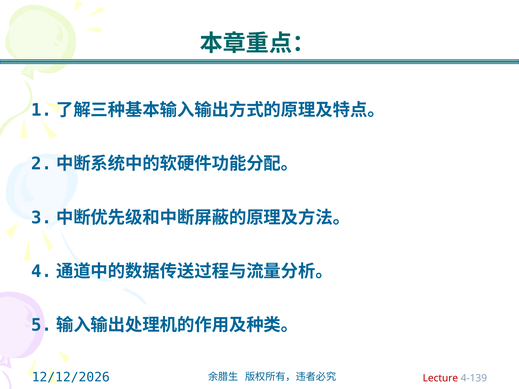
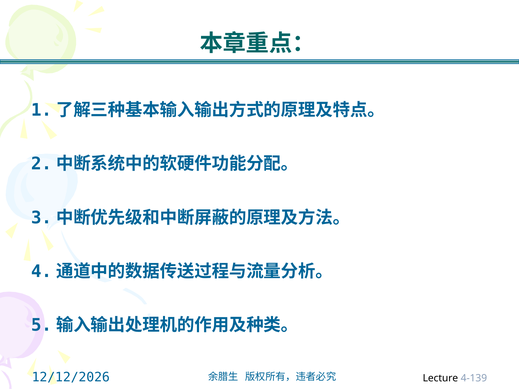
Lecture colour: red -> black (440, 378)
